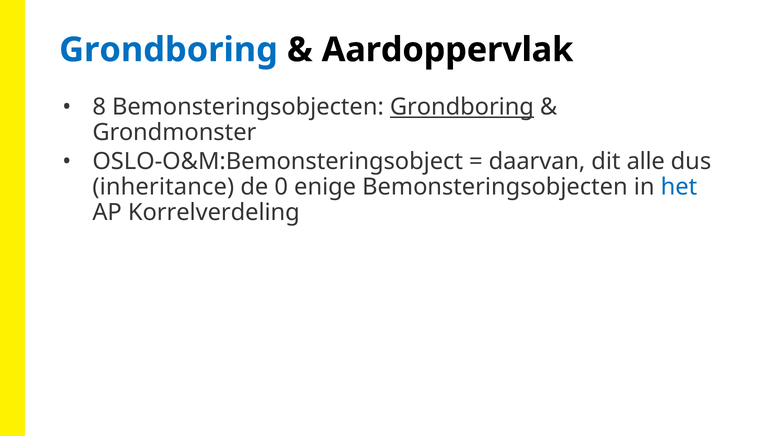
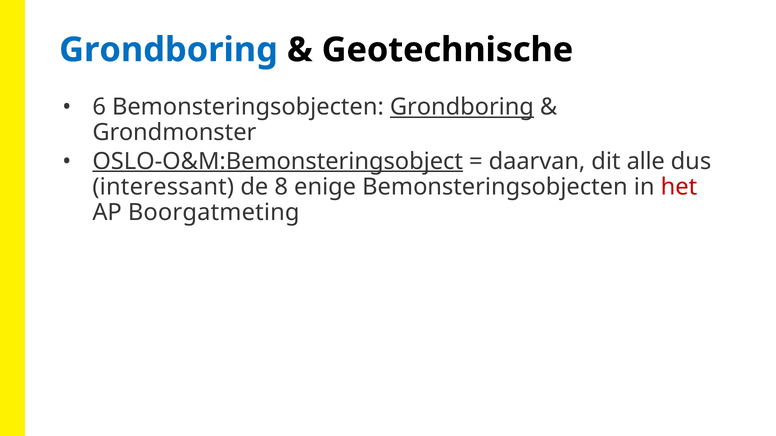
Aardoppervlak: Aardoppervlak -> Geotechnische (447, 50)
8: 8 -> 6 (99, 107)
OSLO-O&M:Bemonsteringsobject underline: none -> present (278, 161)
inheritance: inheritance -> interessant (163, 187)
0: 0 -> 8 (281, 187)
het colour: blue -> red (679, 187)
Korrelverdeling: Korrelverdeling -> Boorgatmeting (214, 213)
